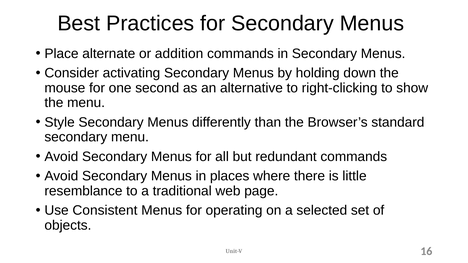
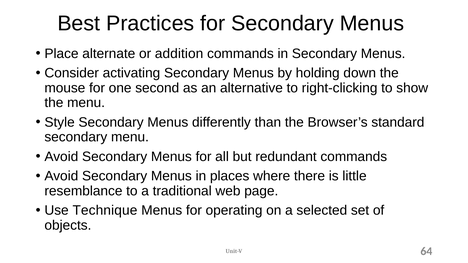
Consistent: Consistent -> Technique (105, 211)
16: 16 -> 64 (426, 252)
